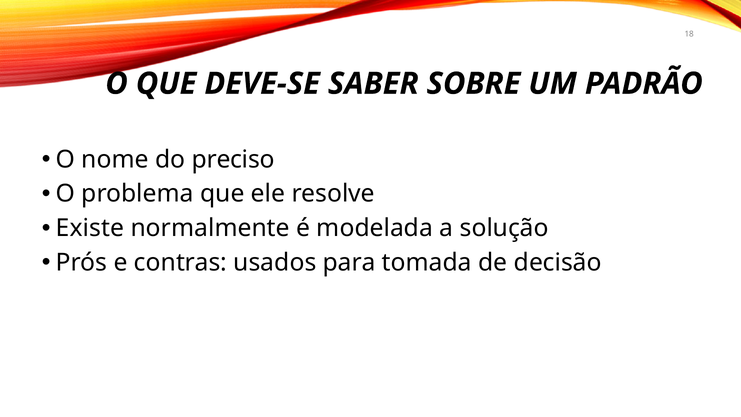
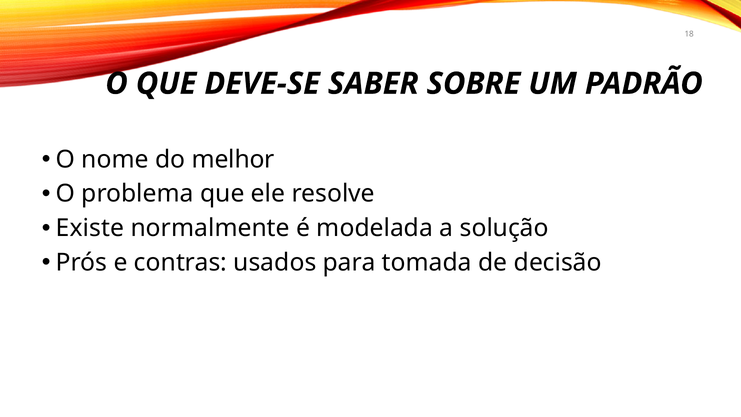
preciso: preciso -> melhor (233, 159)
